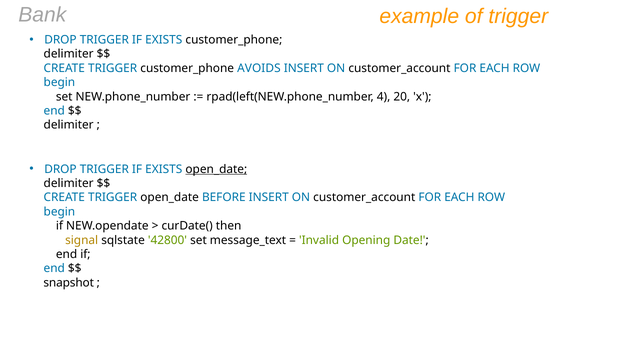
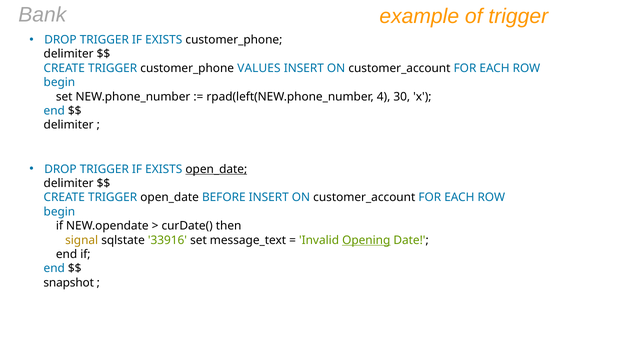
AVOIDS: AVOIDS -> VALUES (259, 68)
20: 20 -> 30 (402, 97)
42800: 42800 -> 33916 (167, 240)
Opening underline: none -> present (366, 240)
